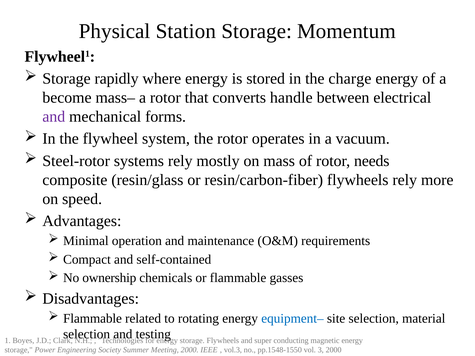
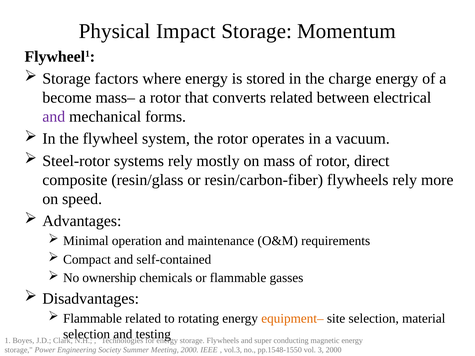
Station: Station -> Impact (186, 31)
rapidly: rapidly -> factors (116, 79)
converts handle: handle -> related (291, 98)
needs: needs -> direct (372, 161)
equipment– colour: blue -> orange (292, 319)
